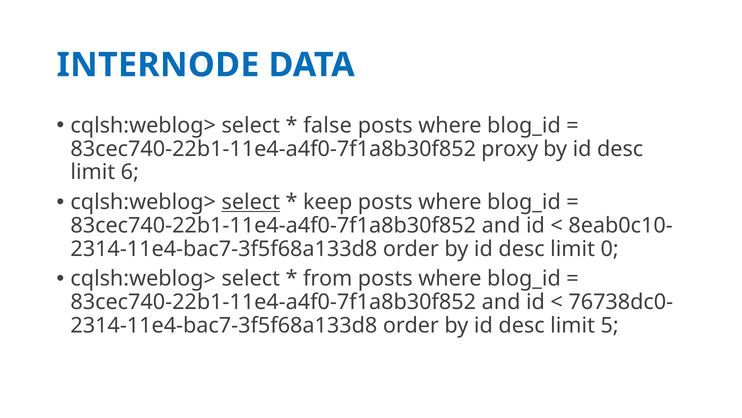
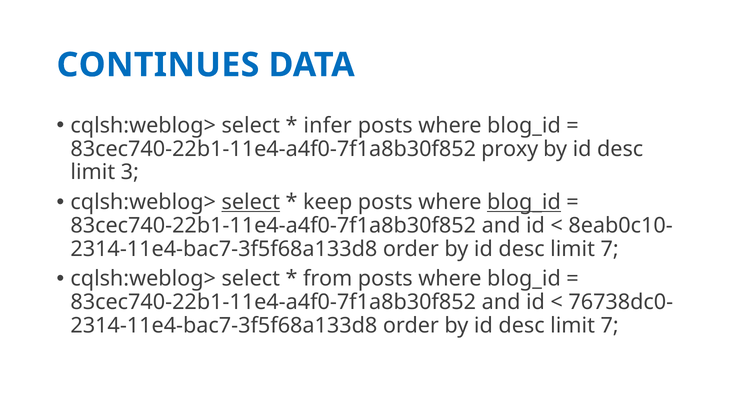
INTERNODE: INTERNODE -> CONTINUES (158, 65)
false: false -> infer (328, 125)
6: 6 -> 3 (130, 172)
blog_id underline: none -> present (524, 202)
0: 0 -> 7 (610, 249)
5: 5 -> 7 (610, 325)
